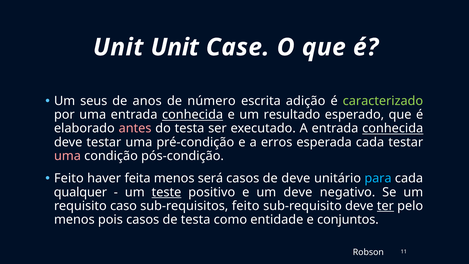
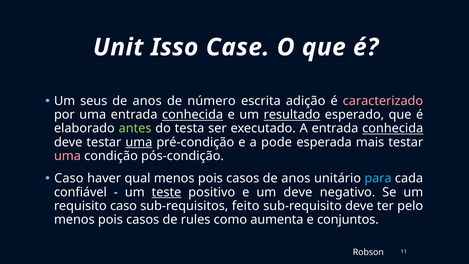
Unit Unit: Unit -> Isso (175, 47)
caracterizado colour: light green -> pink (383, 101)
resultado underline: none -> present (292, 115)
antes colour: pink -> light green (135, 128)
uma underline: none -> present (139, 142)
erros: erros -> pode (277, 142)
esperada cada: cada -> mais (370, 142)
Feito: Feito -> Caso (69, 178)
feita: feita -> qual (137, 178)
será: será -> pois (210, 178)
casos de deve: deve -> anos (296, 178)
qualquer: qualquer -> confiável (80, 192)
ter underline: present -> none (385, 206)
de testa: testa -> rules (196, 219)
entidade: entidade -> aumenta (277, 219)
